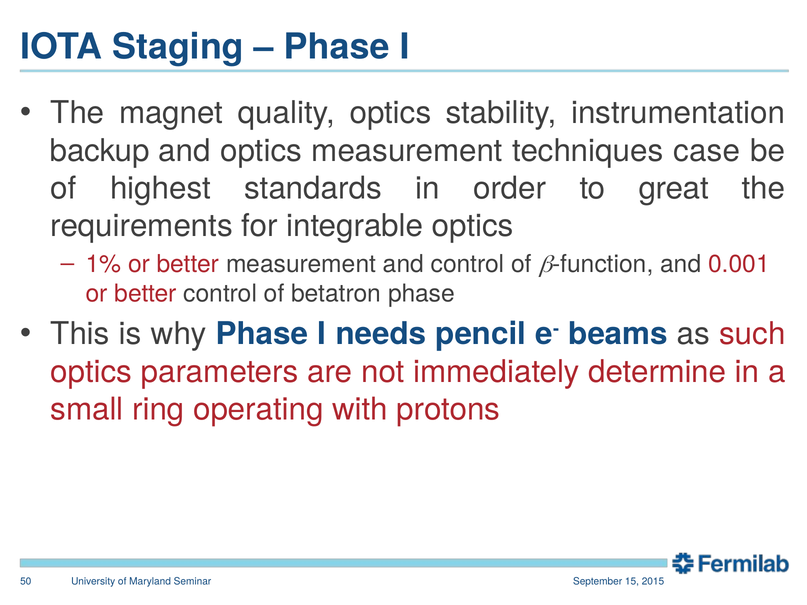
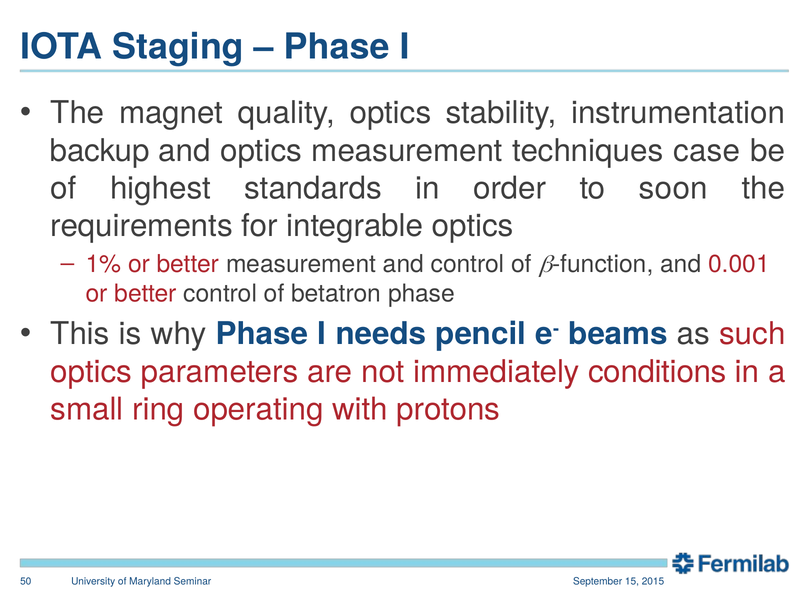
great: great -> soon (673, 188)
determine: determine -> conditions (657, 372)
